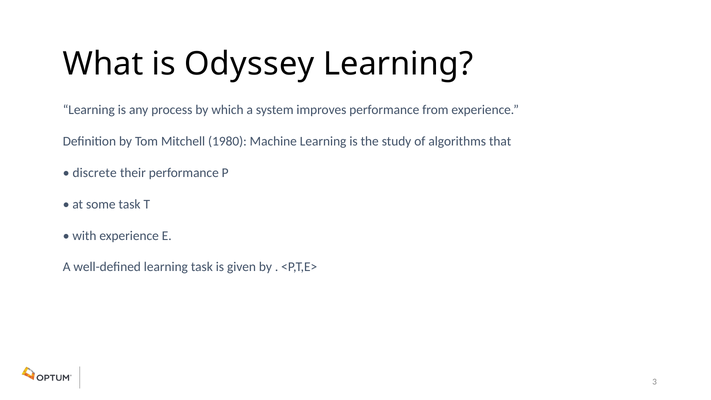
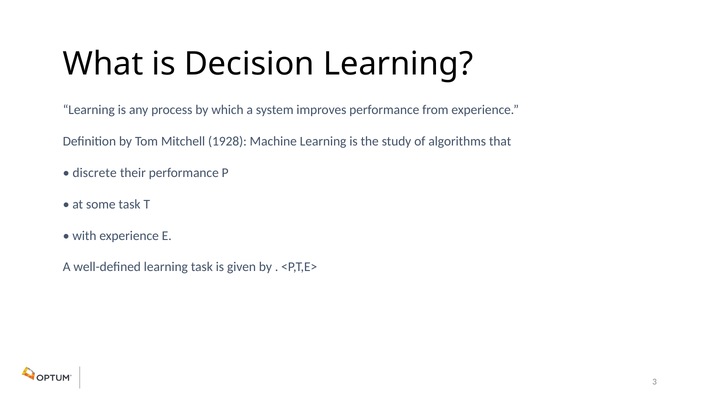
Odyssey: Odyssey -> Decision (249, 64)
1980: 1980 -> 1928 (227, 141)
